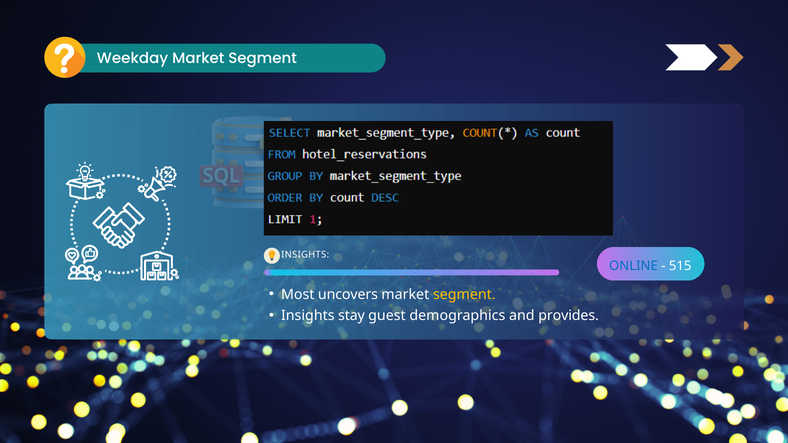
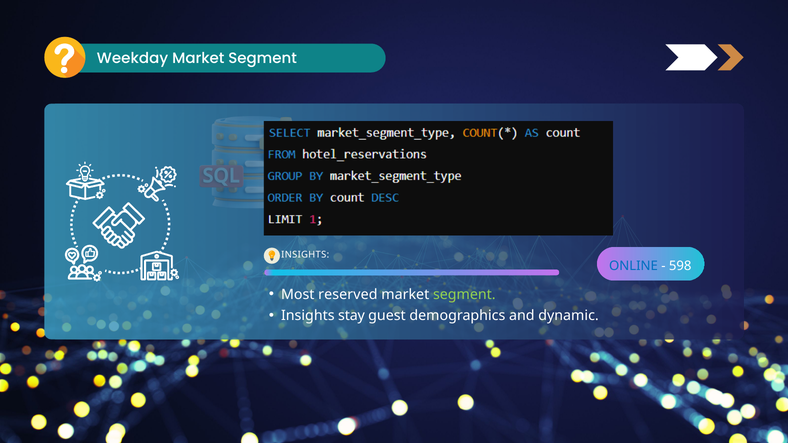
515: 515 -> 598 (680, 266)
uncovers: uncovers -> reserved (348, 294)
segment colour: yellow -> light green (464, 294)
provides: provides -> dynamic (569, 316)
